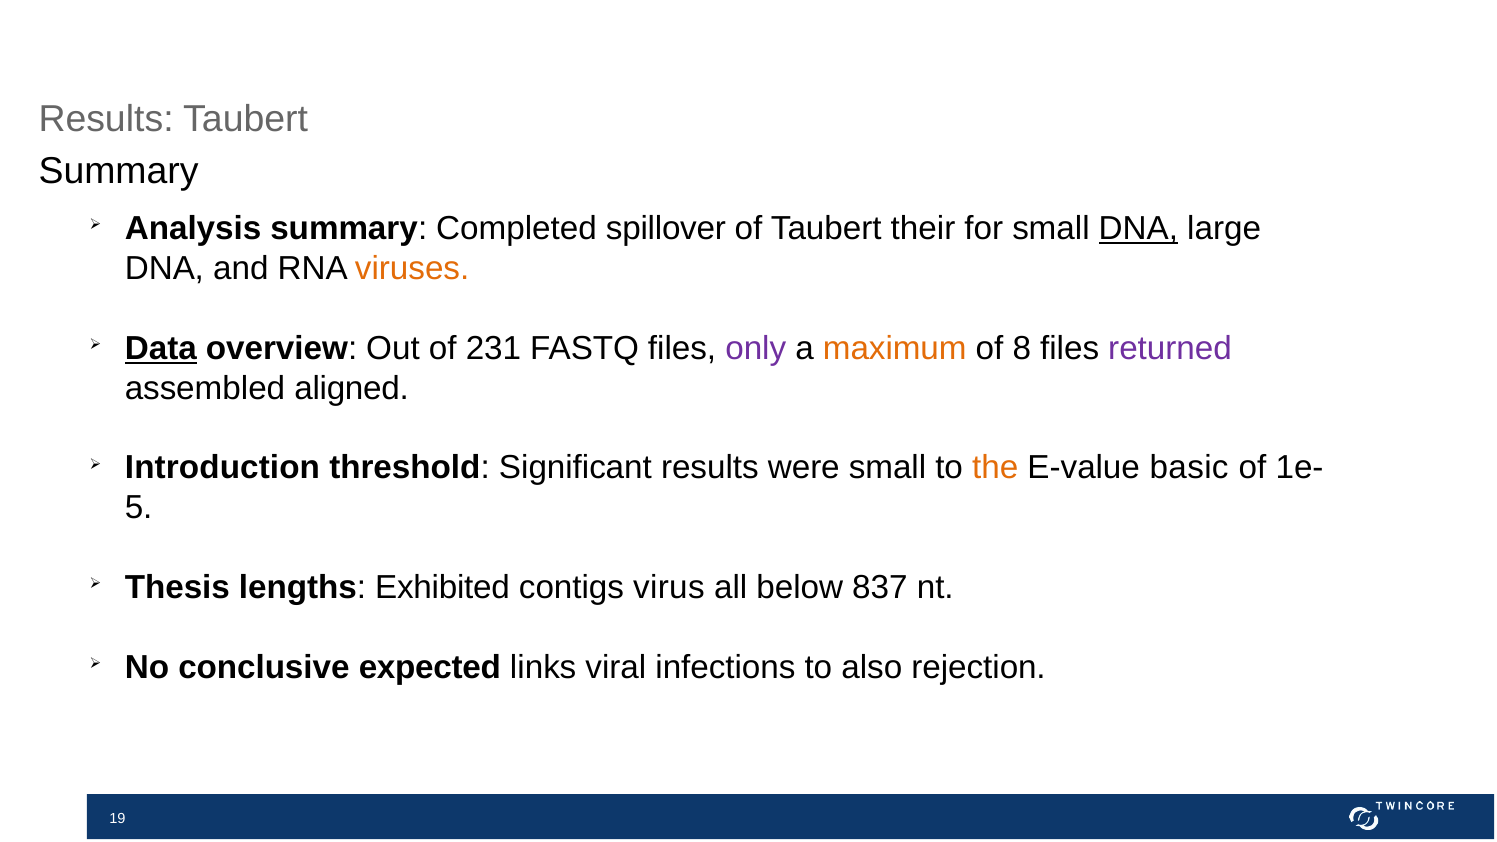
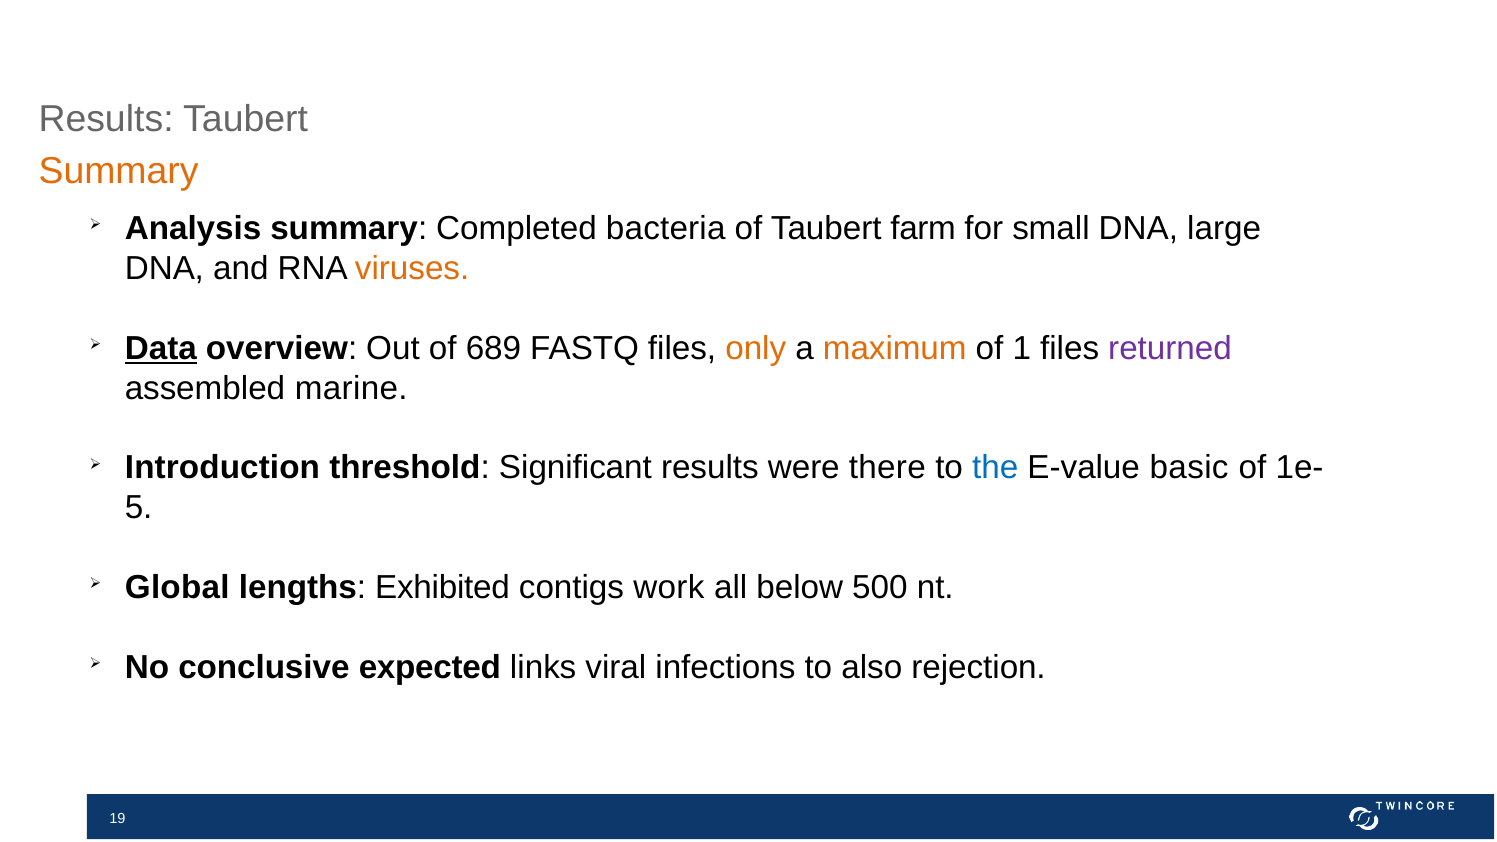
Summary colour: black -> orange (119, 171)
spillover: spillover -> bacteria (666, 229)
their: their -> farm (923, 229)
DNA underline: present -> none (1138, 229)
231: 231 -> 689 (493, 348)
only colour: purple -> orange (756, 348)
8: 8 -> 1 (1022, 348)
aligned: aligned -> marine (351, 388)
were small: small -> there (887, 468)
the colour: orange -> blue (995, 468)
Thesis: Thesis -> Global (177, 588)
virus: virus -> work (669, 588)
837: 837 -> 500 (880, 588)
